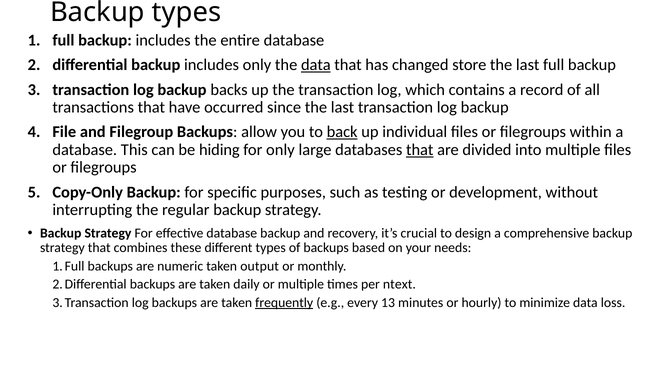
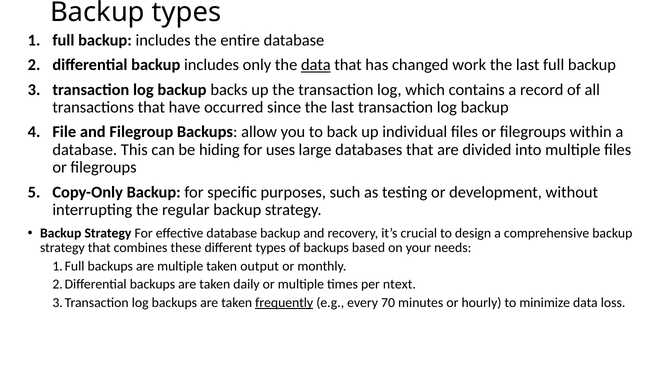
store: store -> work (469, 65)
back underline: present -> none (342, 132)
for only: only -> uses (281, 150)
that underline: present -> none (420, 150)
are numeric: numeric -> multiple (180, 266)
13: 13 -> 70 (388, 303)
